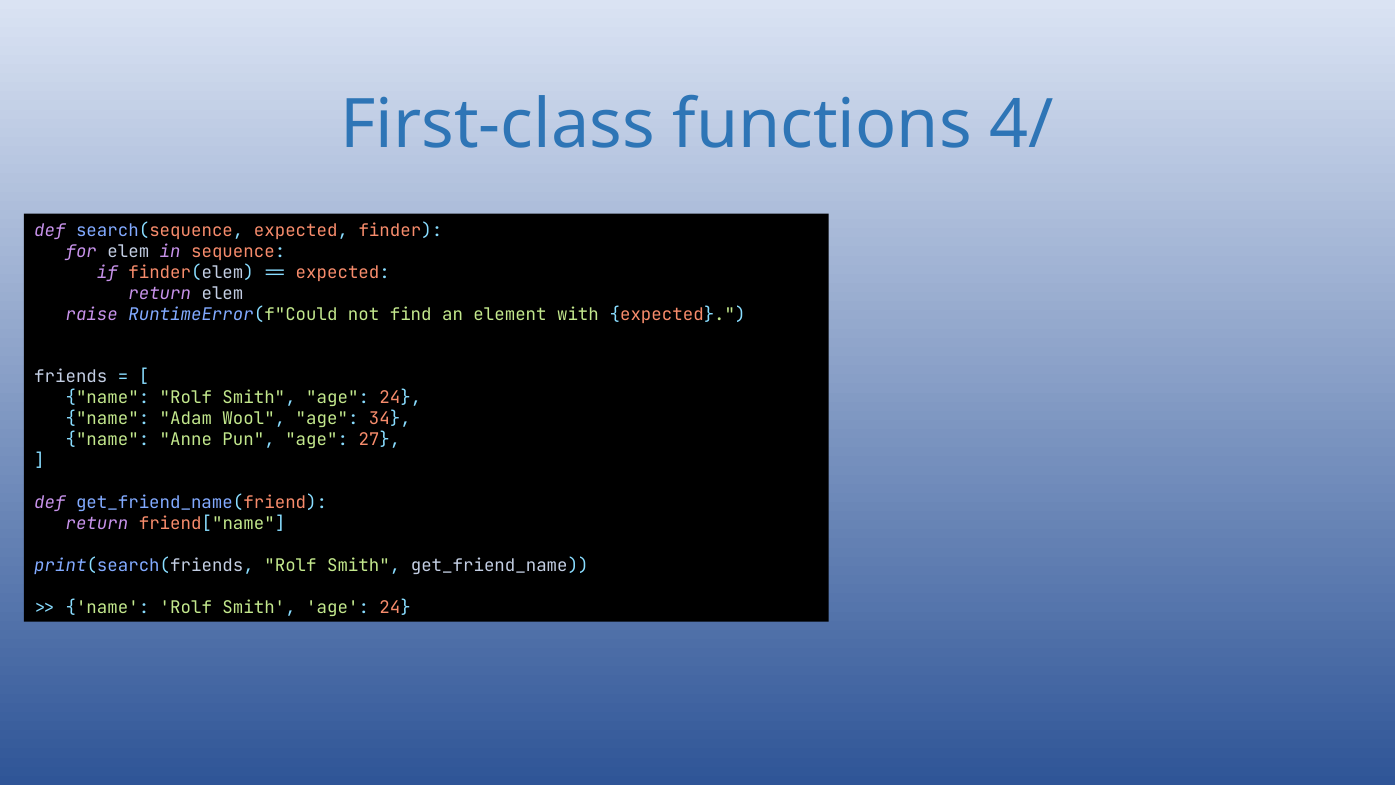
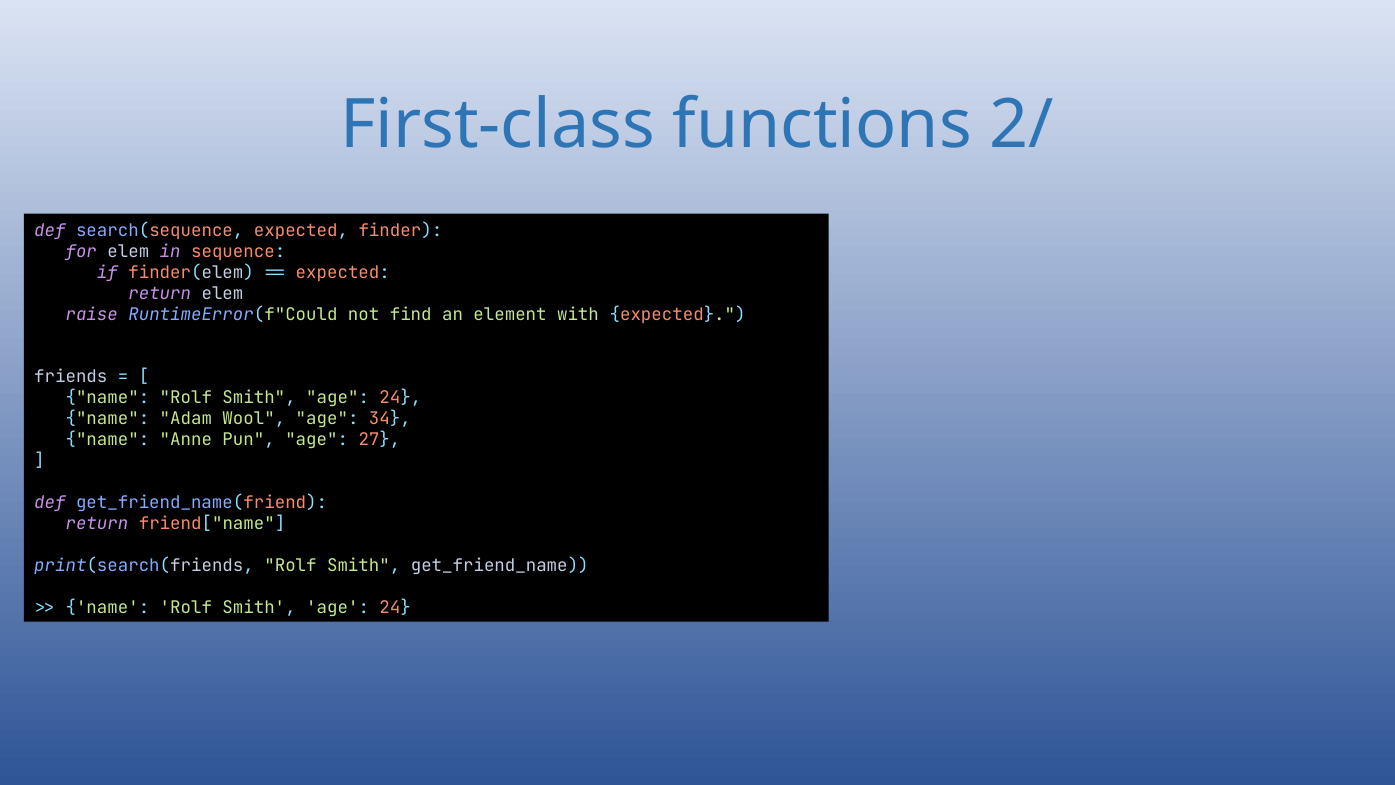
4/: 4/ -> 2/ (1022, 125)
